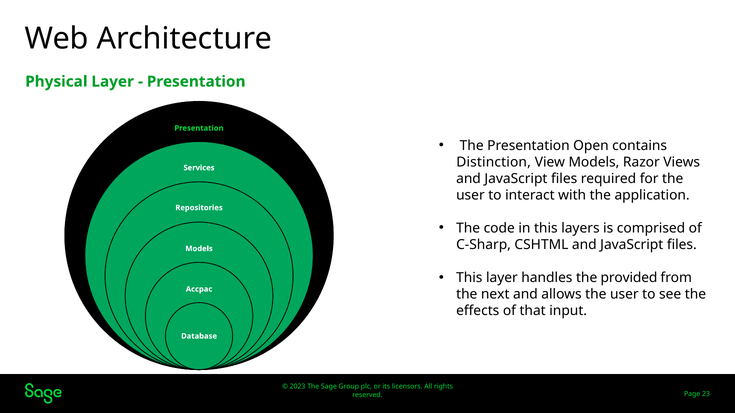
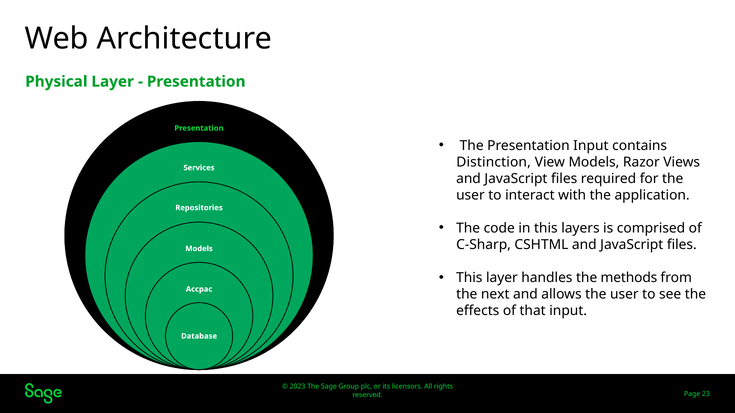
Presentation Open: Open -> Input (591, 146)
provided: provided -> methods (629, 278)
